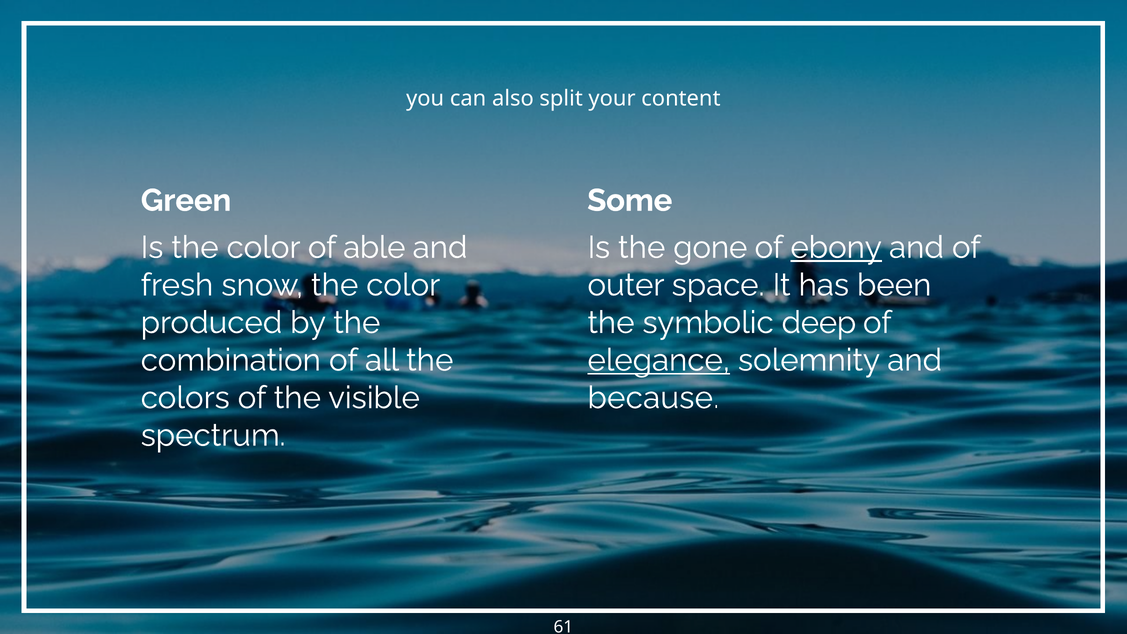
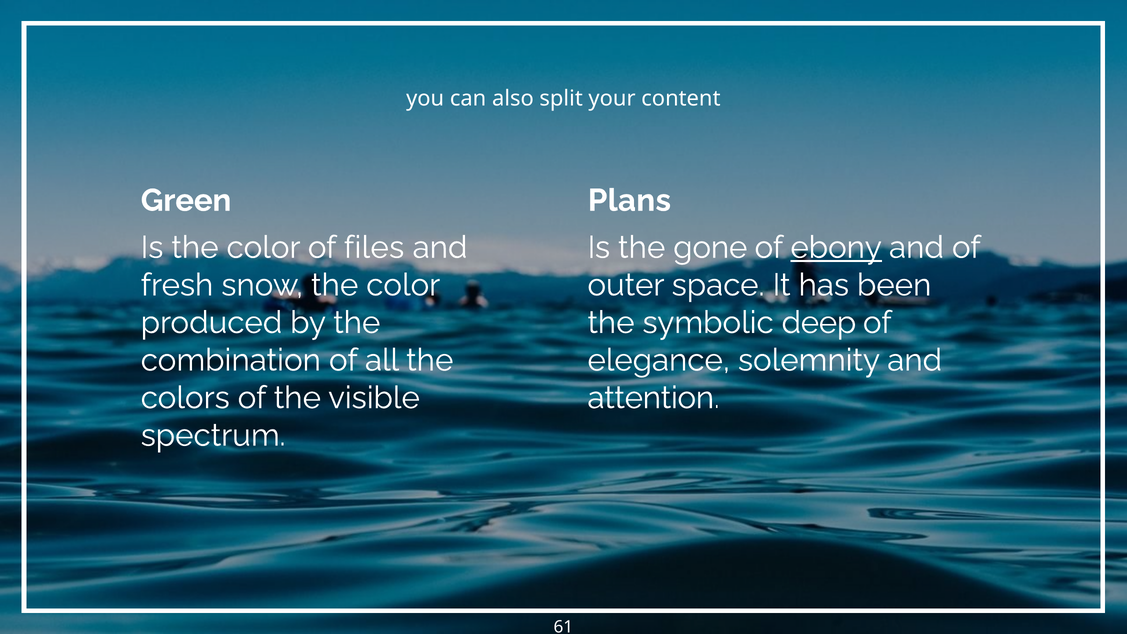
Some: Some -> Plans (629, 200)
able: able -> files (374, 247)
elegance underline: present -> none (659, 360)
because: because -> attention (654, 398)
